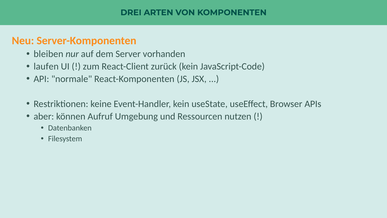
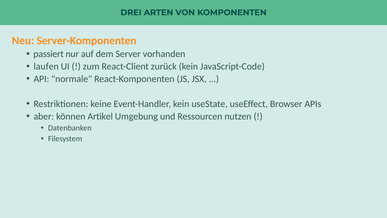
bleiben: bleiben -> passiert (49, 54)
Aufruf: Aufruf -> Artikel (100, 116)
